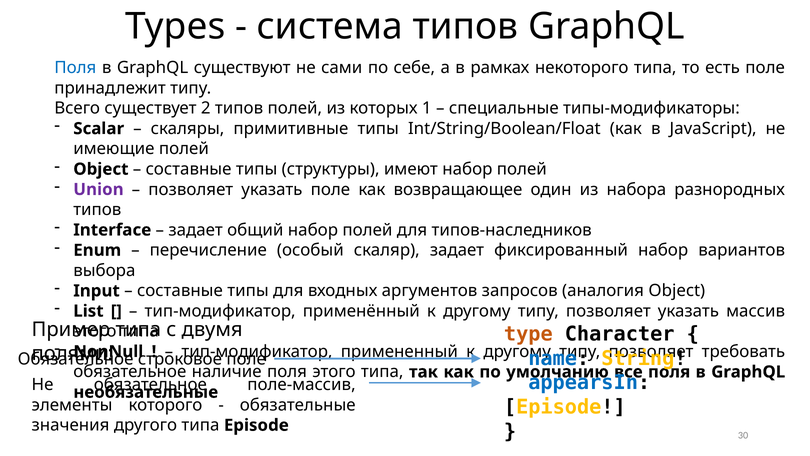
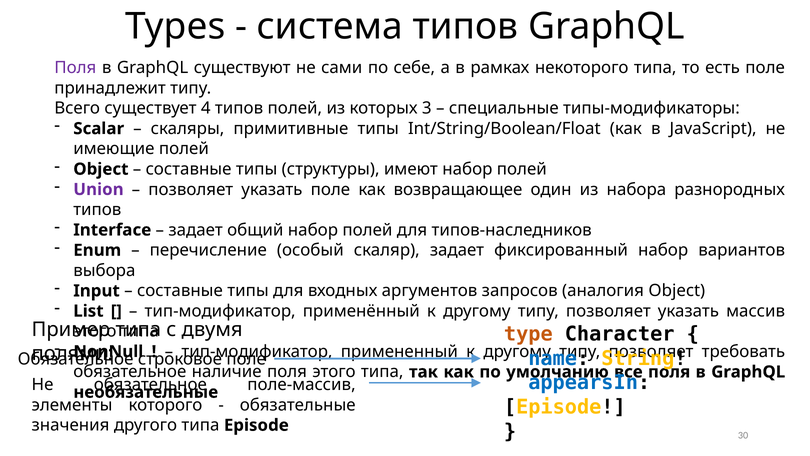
Поля colour: blue -> purple (75, 68)
2: 2 -> 4 (206, 108)
1: 1 -> 3 (427, 108)
